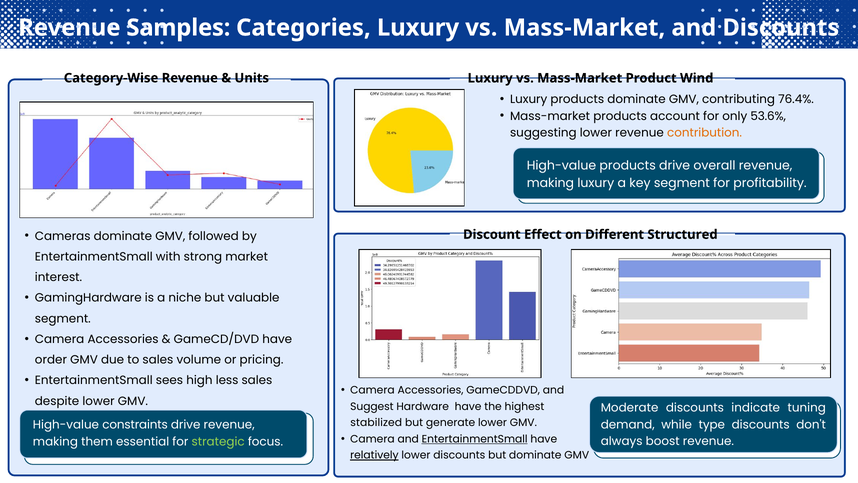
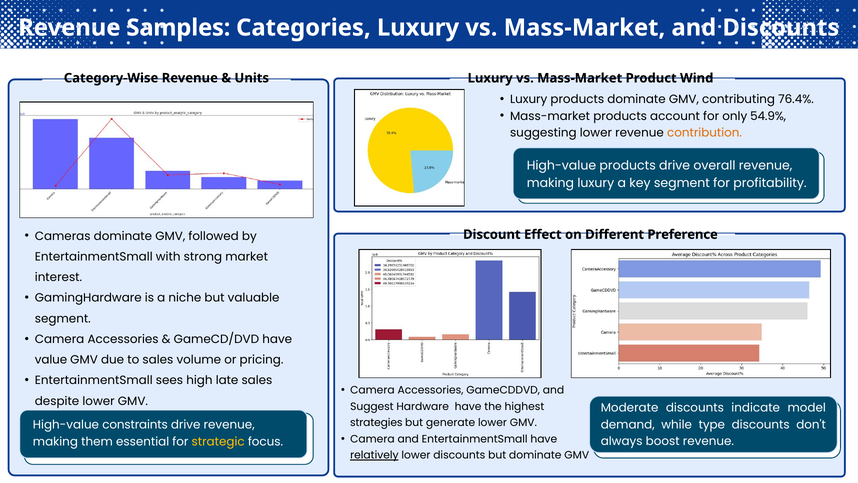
53.6%: 53.6% -> 54.9% (768, 116)
Structured: Structured -> Preference (683, 234)
order: order -> value (51, 360)
less: less -> late (227, 380)
tuning: tuning -> model (807, 408)
stabilized: stabilized -> strategies (376, 423)
EntertainmentSmall underline: present -> none (475, 439)
strategic colour: light green -> yellow (218, 441)
